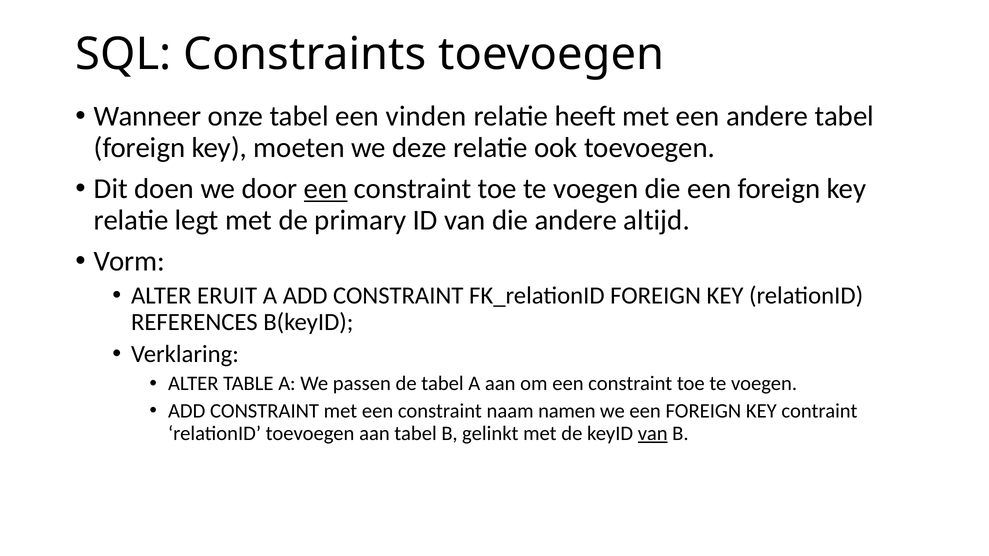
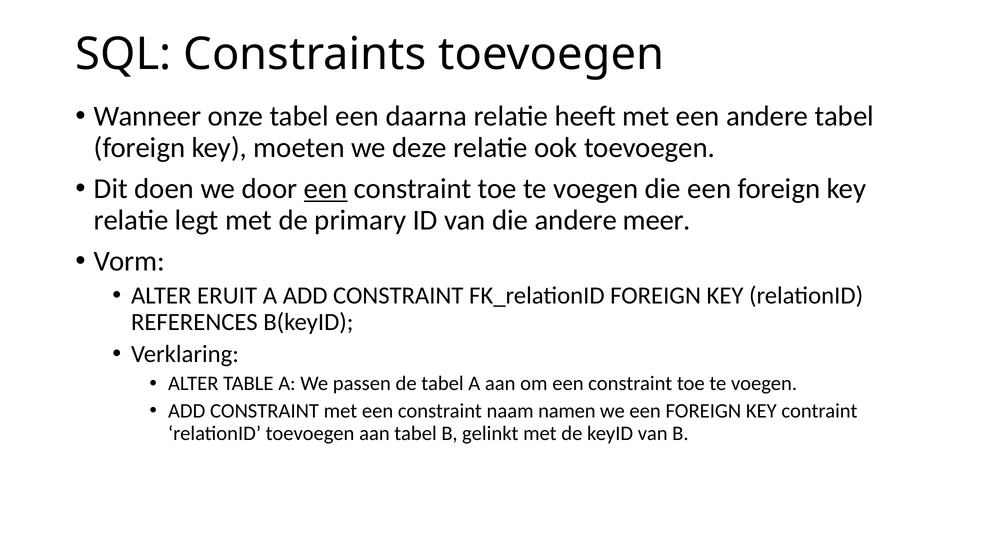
vinden: vinden -> daarna (426, 117)
altijd: altijd -> meer (657, 220)
van underline: present -> none (653, 434)
